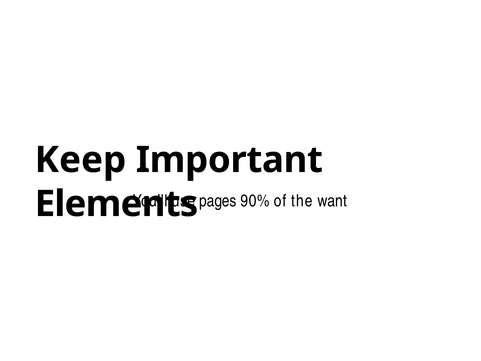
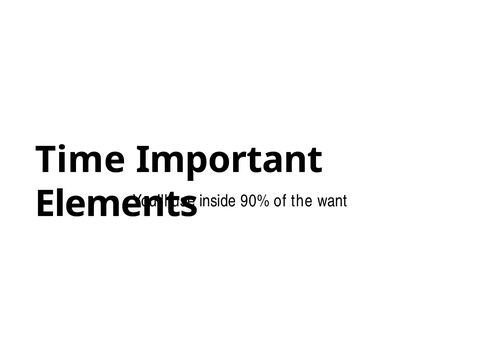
Keep: Keep -> Time (80, 160)
pages: pages -> inside (218, 201)
